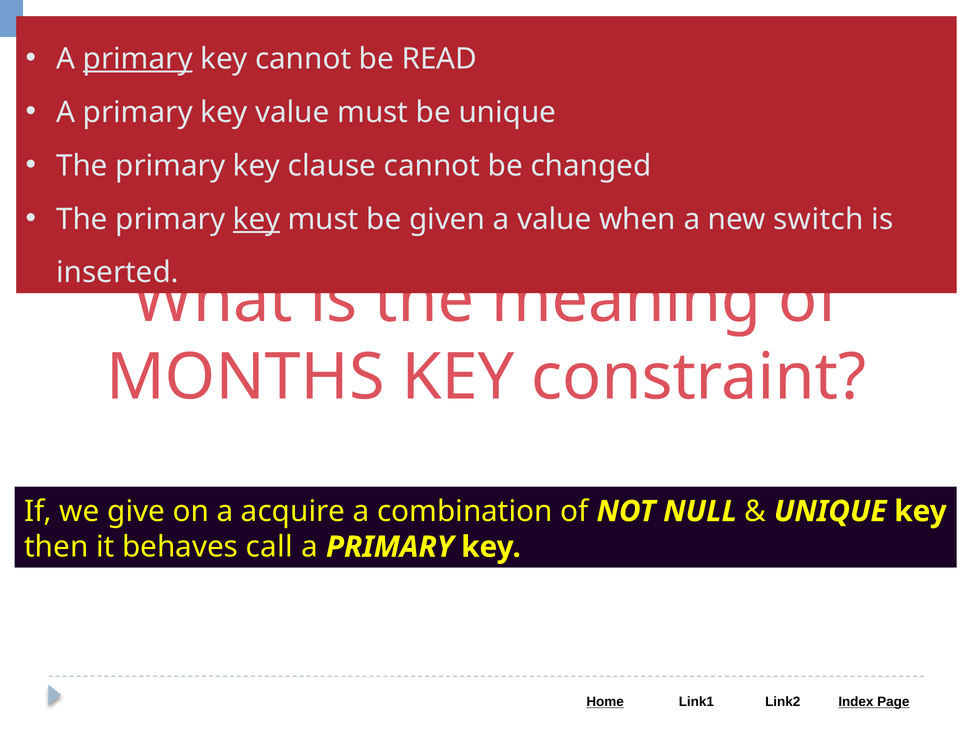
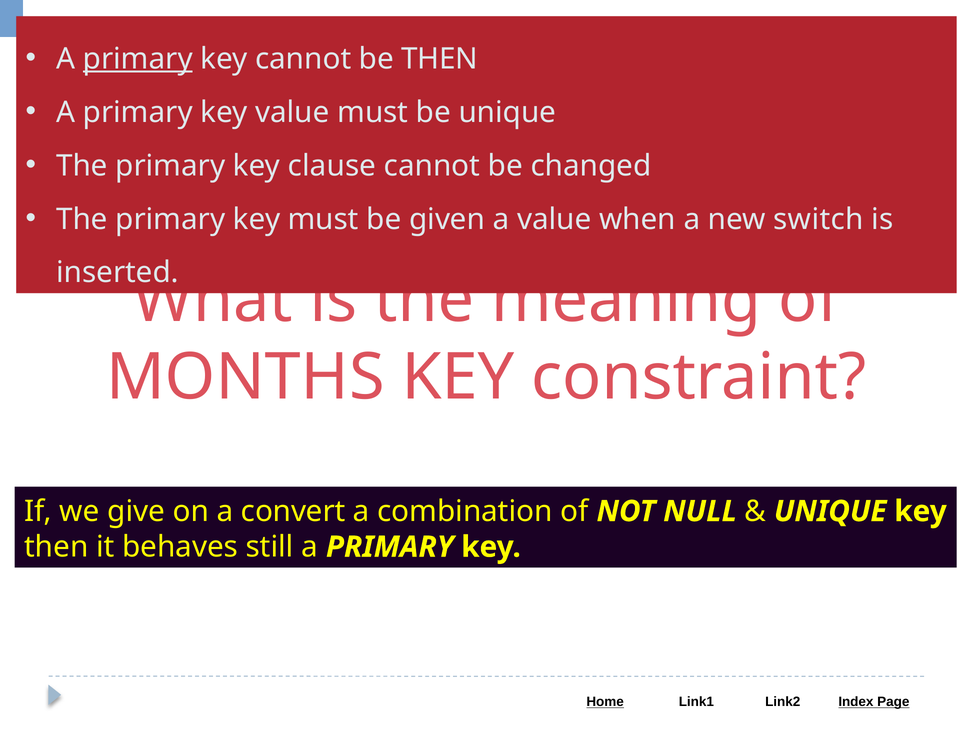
be READ: READ -> THEN (439, 59)
key underline: present -> none (257, 219)
acquire: acquire -> convert (293, 511)
call: call -> still (270, 547)
